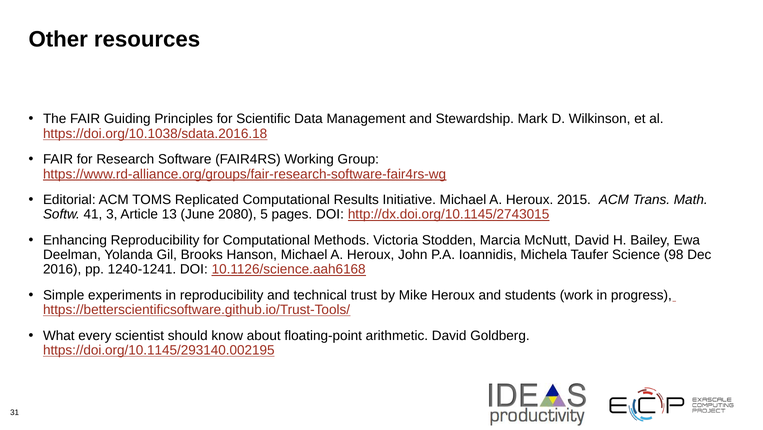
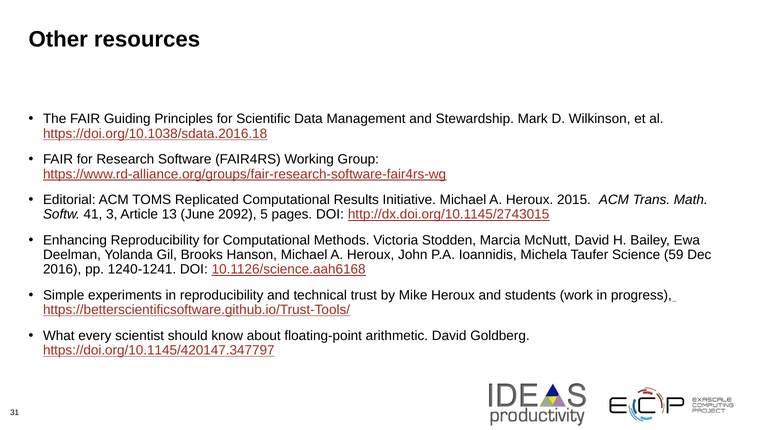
2080: 2080 -> 2092 (237, 214)
98: 98 -> 59 (674, 254)
https://doi.org/10.1145/293140.002195: https://doi.org/10.1145/293140.002195 -> https://doi.org/10.1145/420147.347797 (159, 350)
